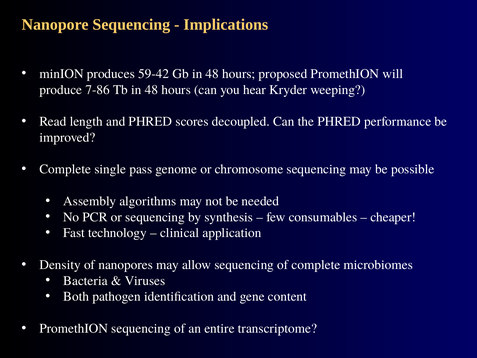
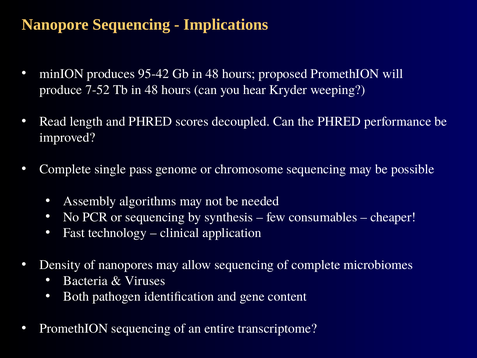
59-42: 59-42 -> 95-42 (154, 74)
7-86: 7-86 -> 7-52 (98, 90)
